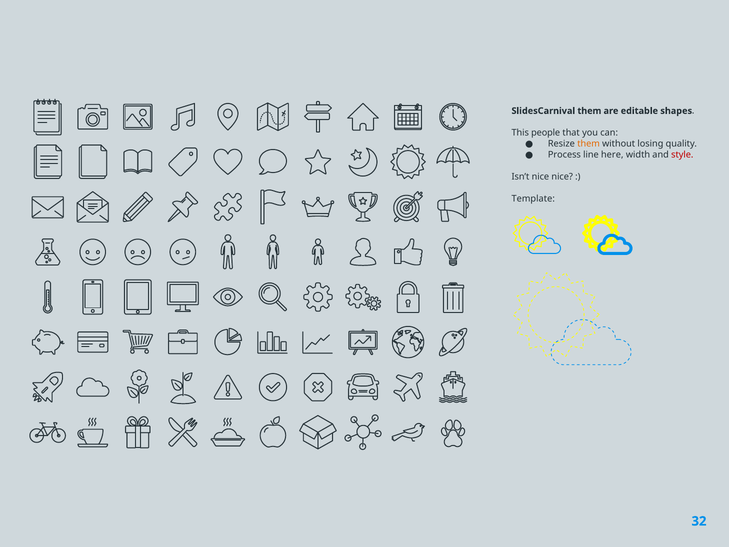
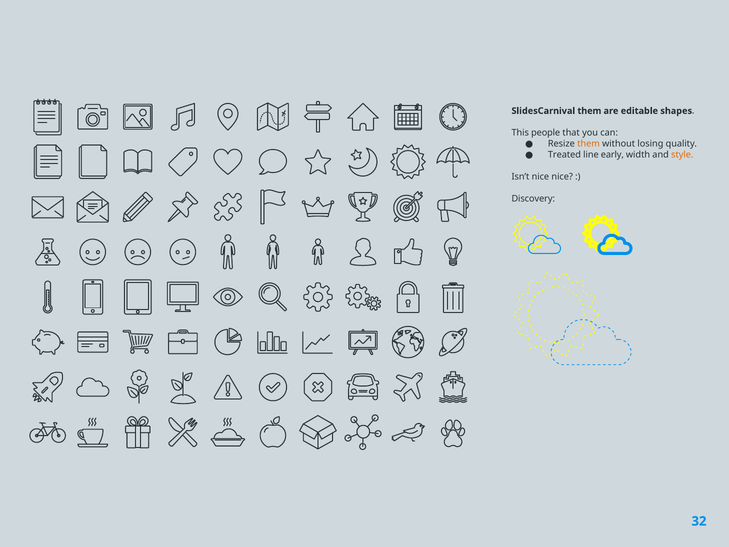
Process: Process -> Treated (564, 155)
here: here -> early (612, 155)
style colour: red -> orange (682, 155)
Template: Template -> Discovery (533, 199)
